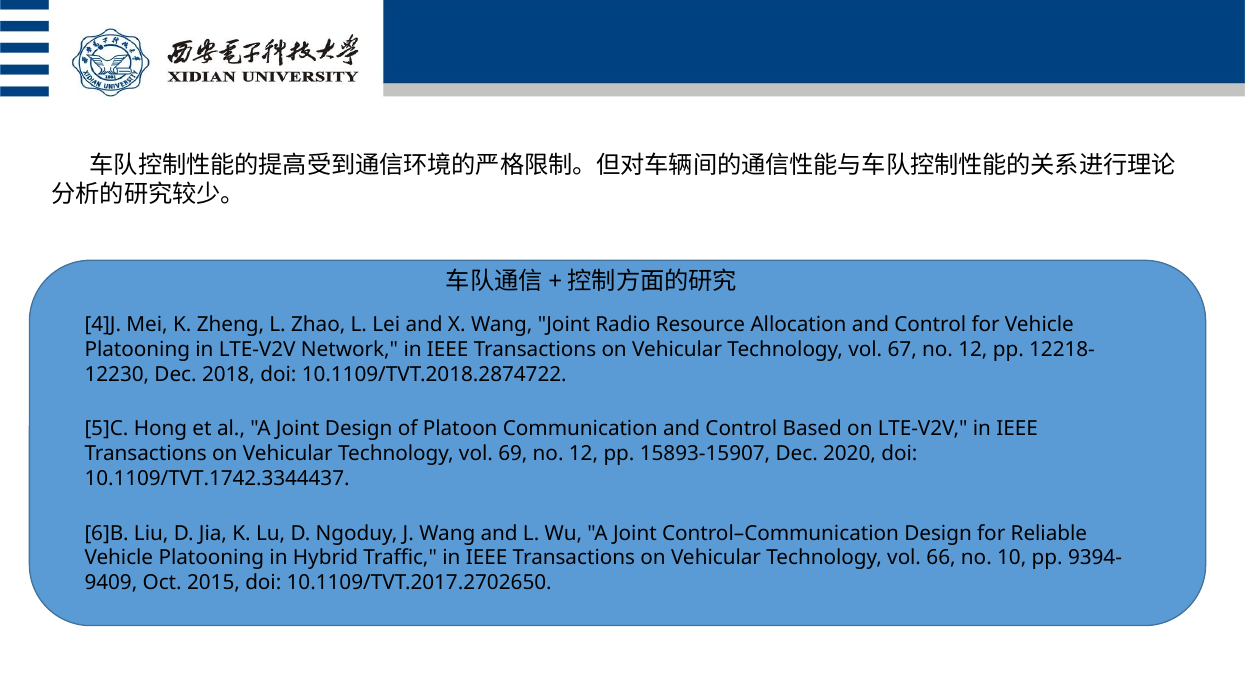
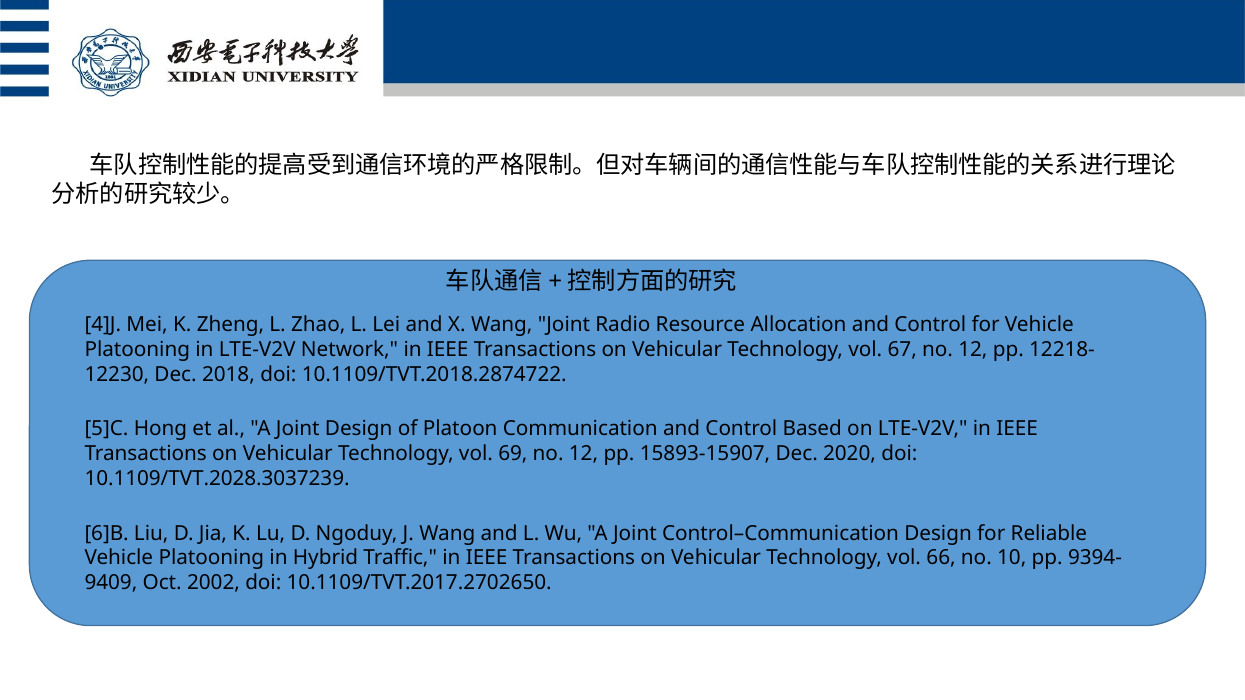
10.1109/TVT.1742.3344437: 10.1109/TVT.1742.3344437 -> 10.1109/TVT.2028.3037239 (217, 479)
2015: 2015 -> 2002 (213, 583)
